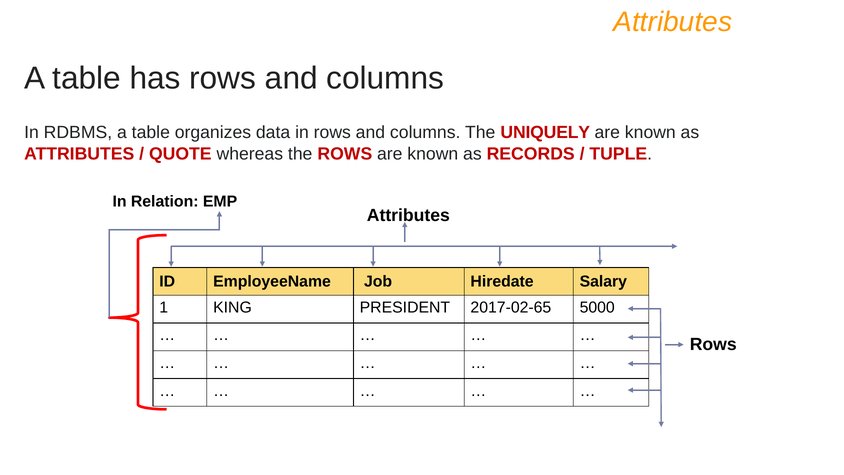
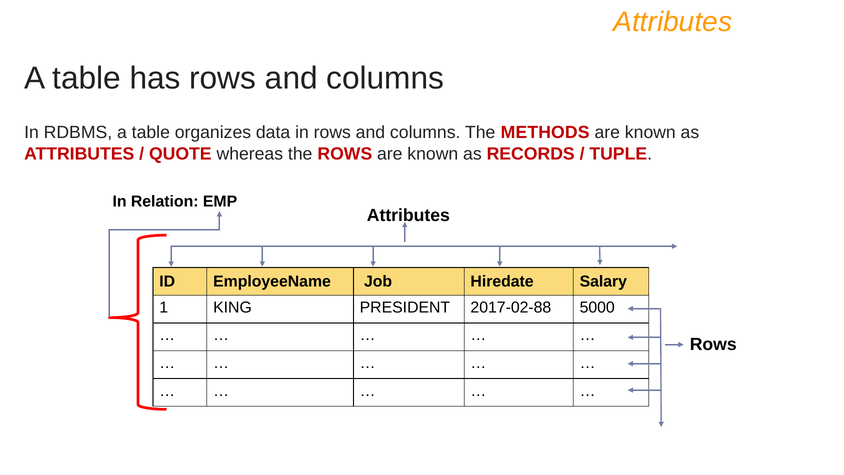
UNIQUELY: UNIQUELY -> METHODS (545, 133)
2017-02-65: 2017-02-65 -> 2017-02-88 (511, 307)
